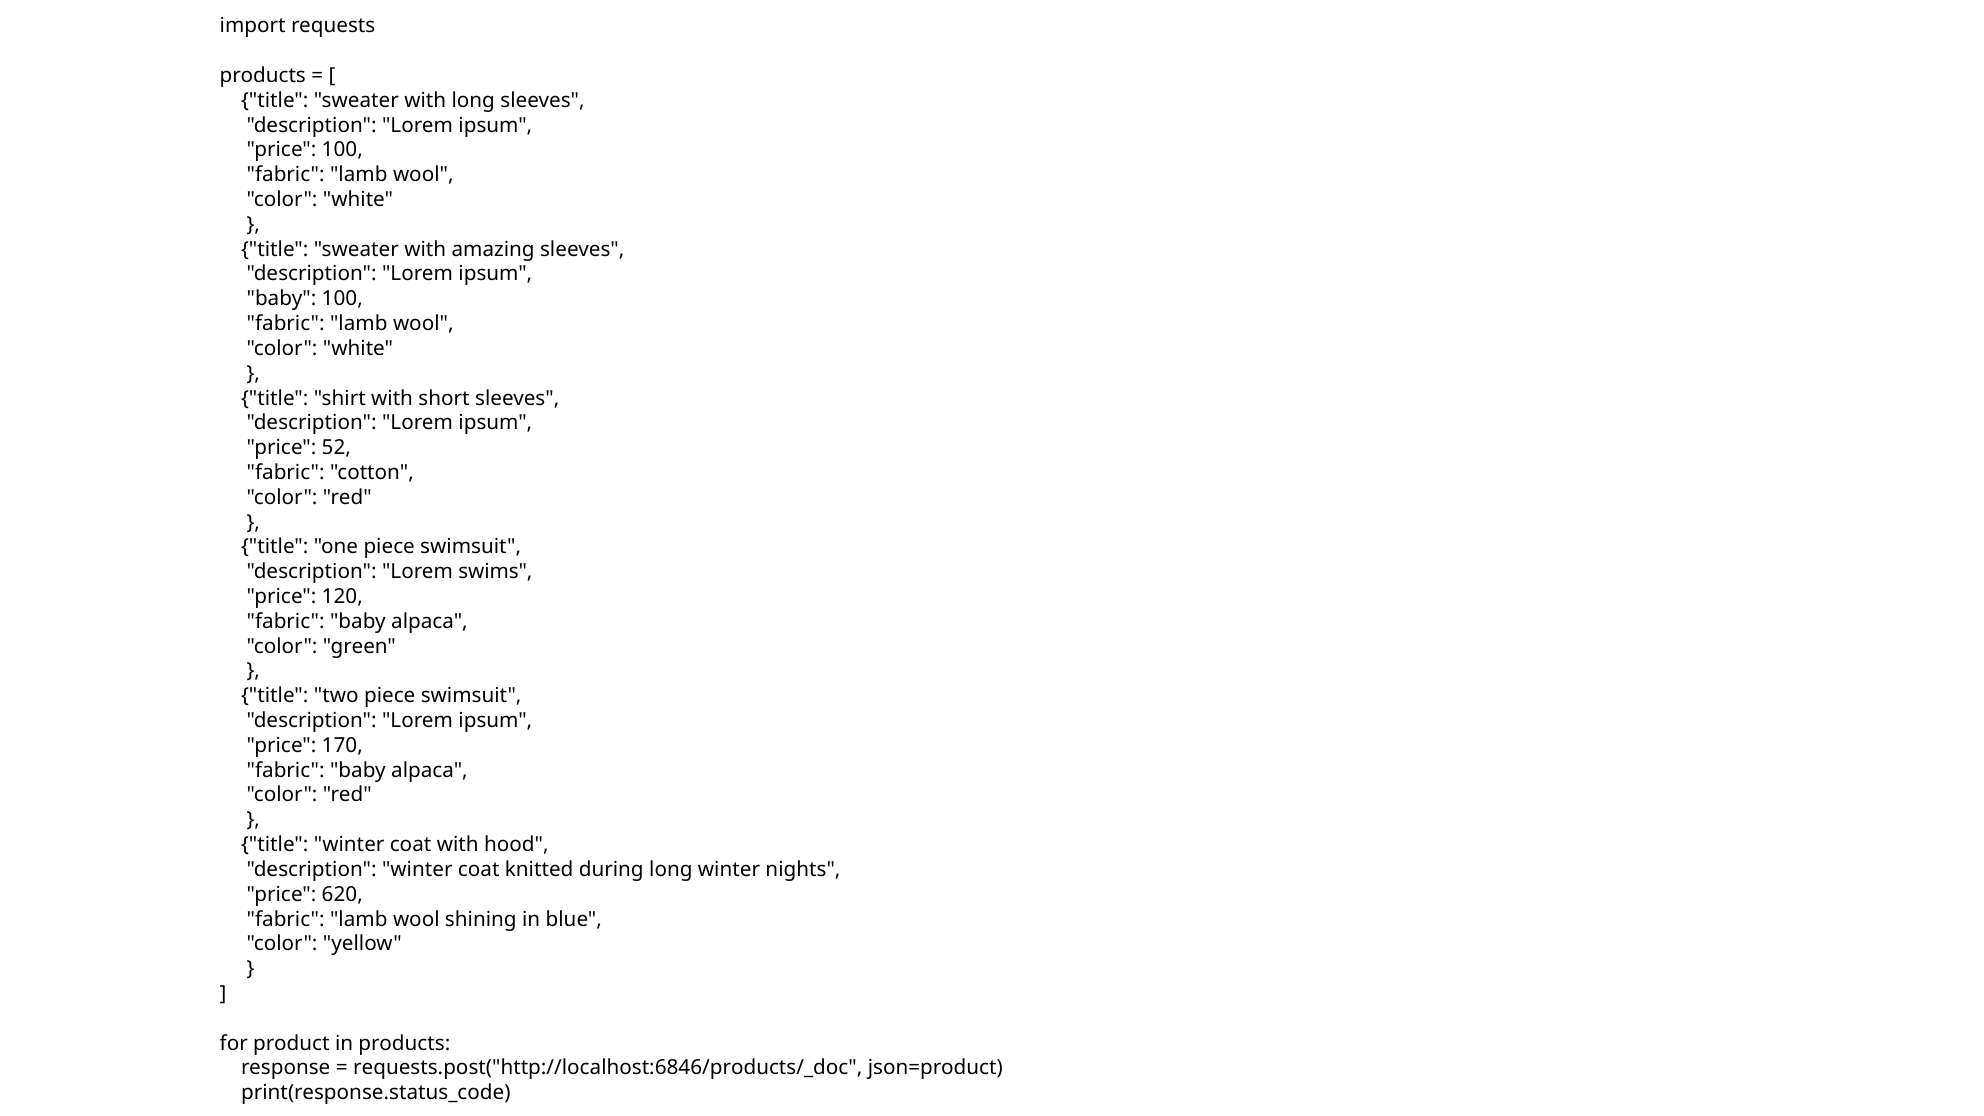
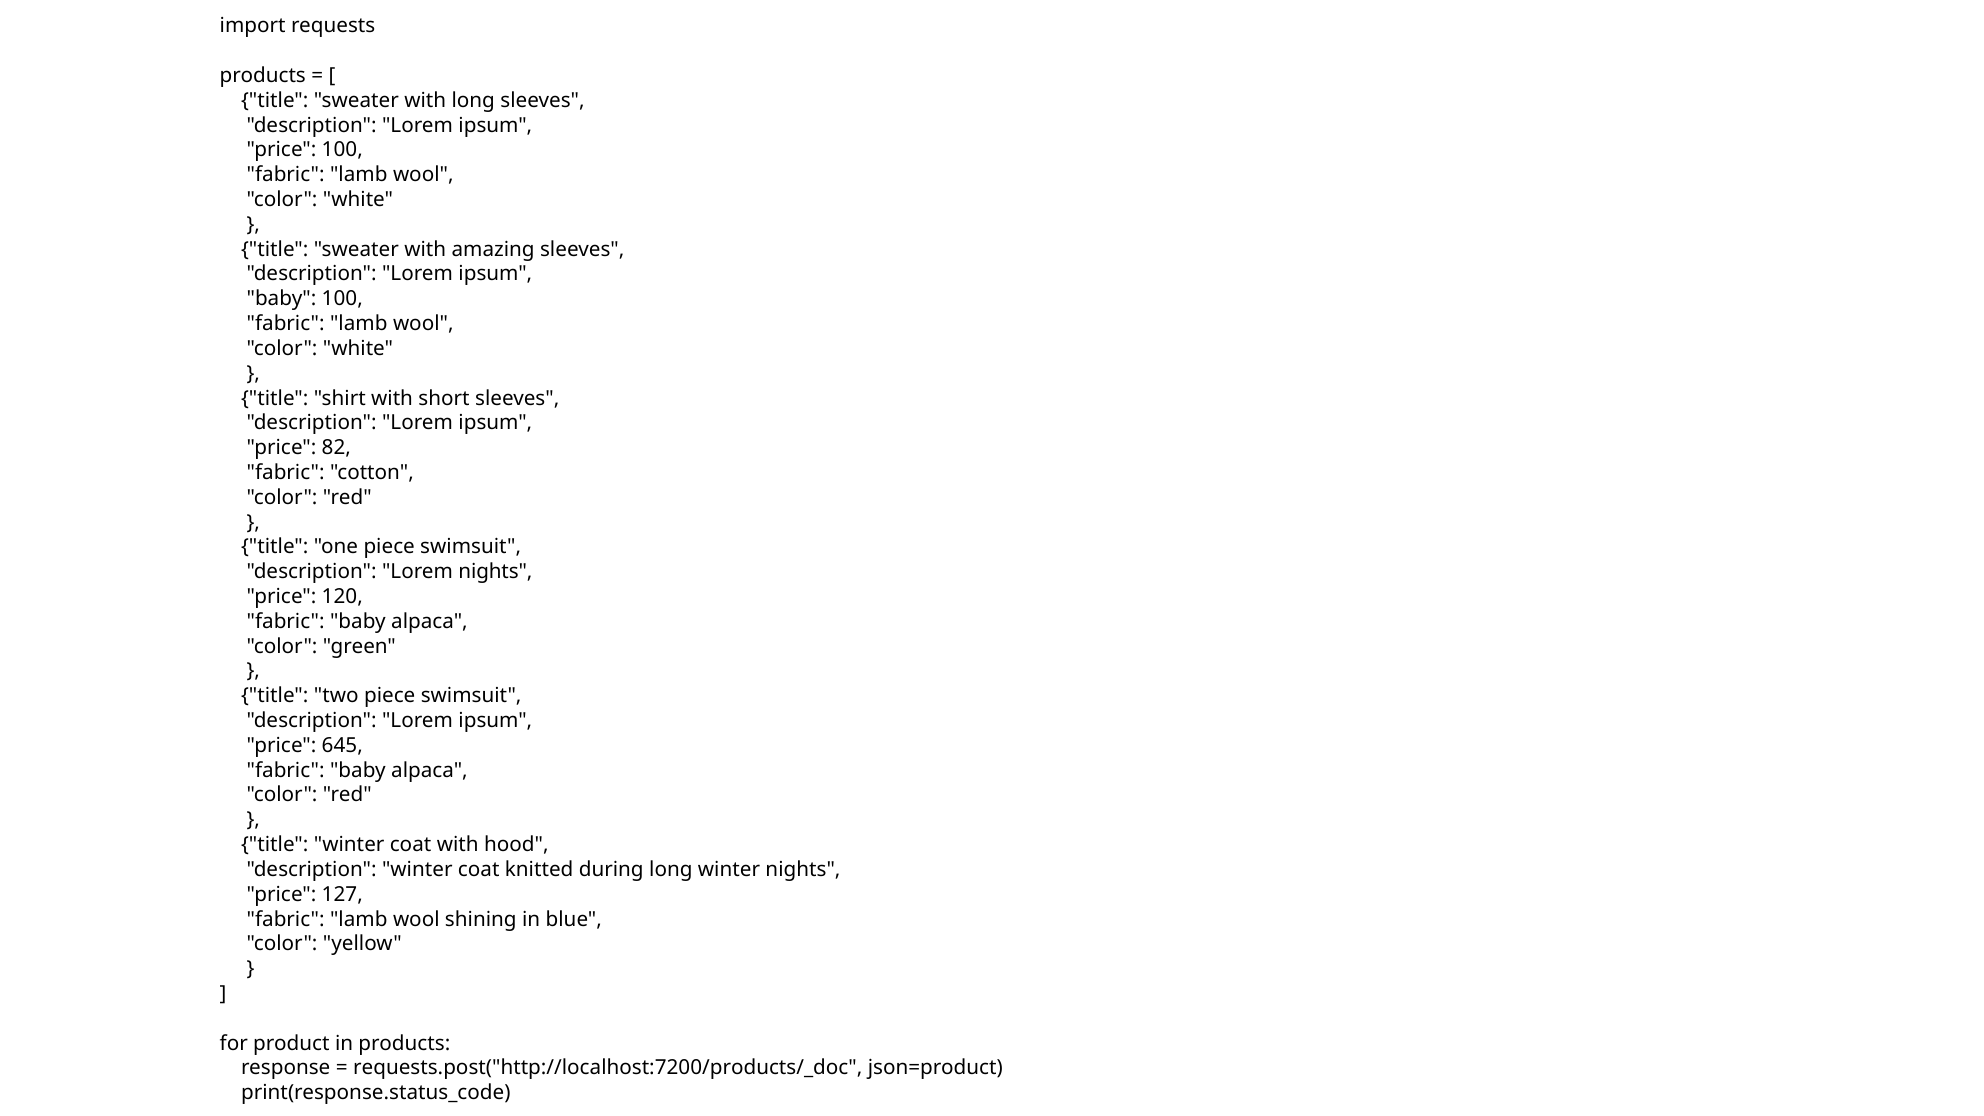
52: 52 -> 82 (336, 448)
Lorem swims: swims -> nights (495, 572)
170: 170 -> 645 (342, 746)
620: 620 -> 127 (342, 894)
requests.post("http://localhost:6846/products/_doc: requests.post("http://localhost:6846/products/_doc -> requests.post("http://localhost:7200/products/_doc (608, 1068)
